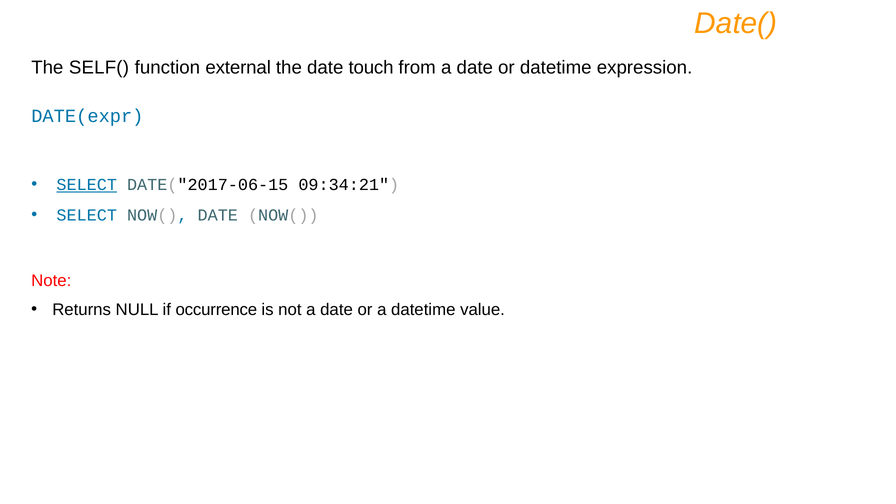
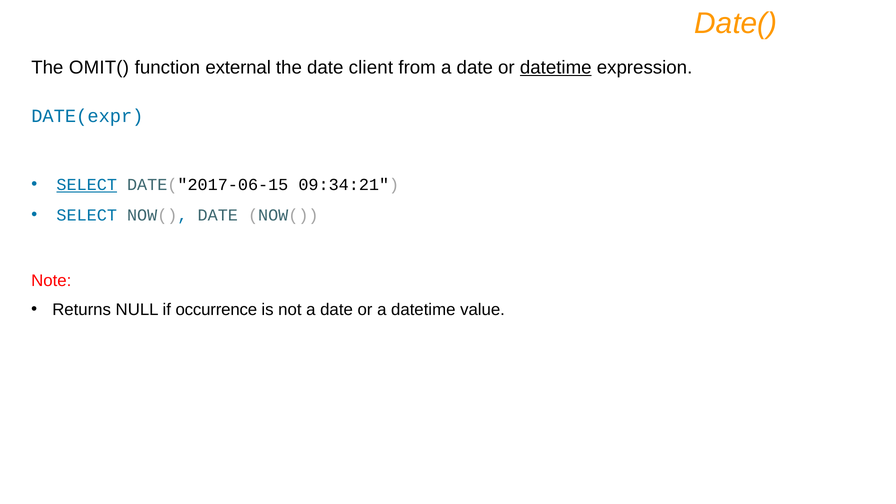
SELF(: SELF( -> OMIT( (99, 67)
touch: touch -> client (371, 67)
datetime underline: none -> present (556, 67)
